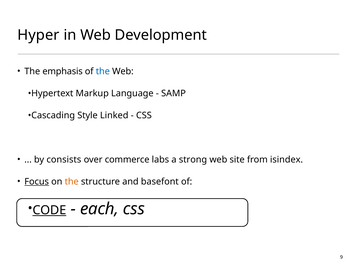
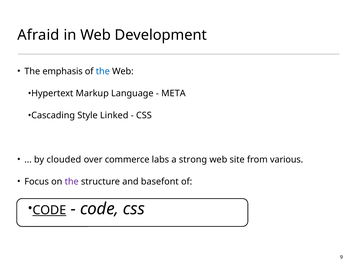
Hyper: Hyper -> Afraid (38, 35)
SAMP: SAMP -> META (173, 93)
consists: consists -> clouded (64, 159)
isindex: isindex -> various (287, 159)
Focus underline: present -> none (37, 181)
the colour: orange -> purple (72, 181)
each: each -> code (99, 209)
